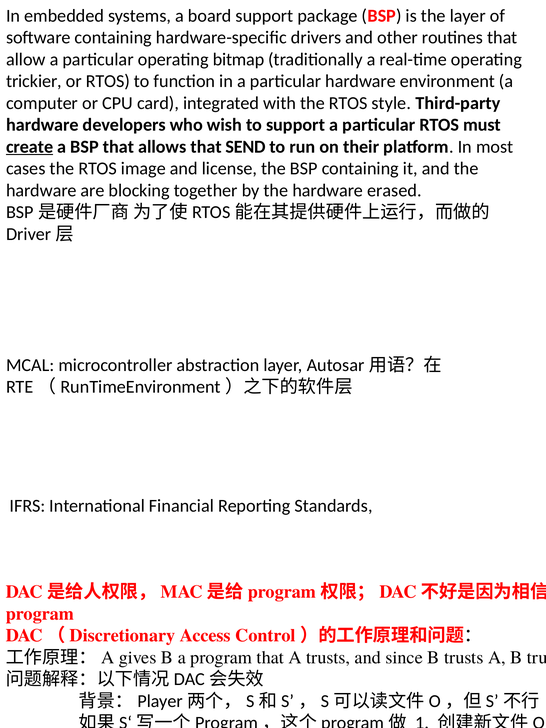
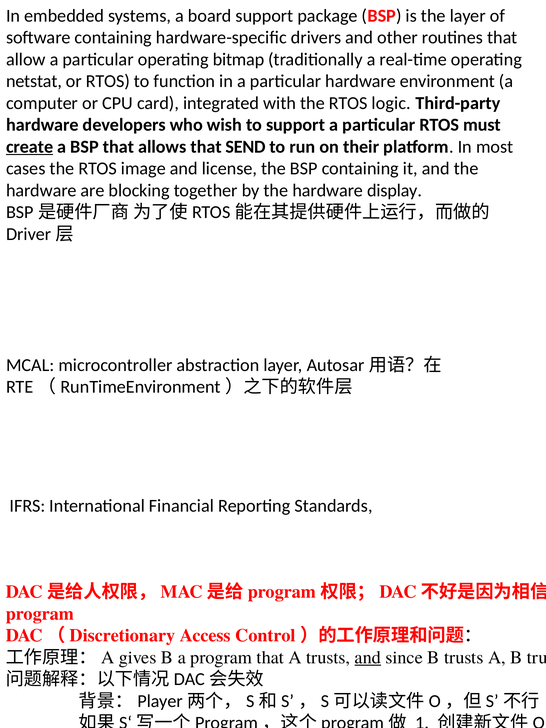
trickier: trickier -> netstat (34, 81)
style: style -> logic (391, 103)
erased: erased -> display (394, 190)
and underline: none -> present (368, 657)
